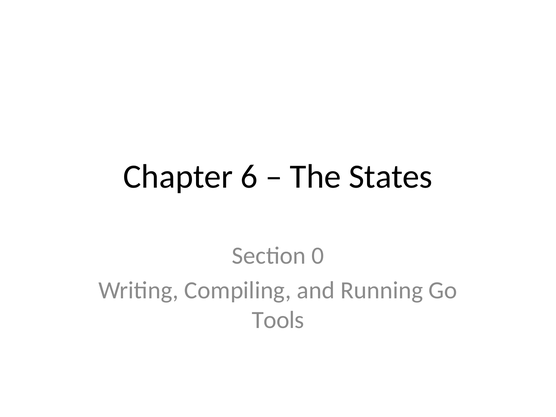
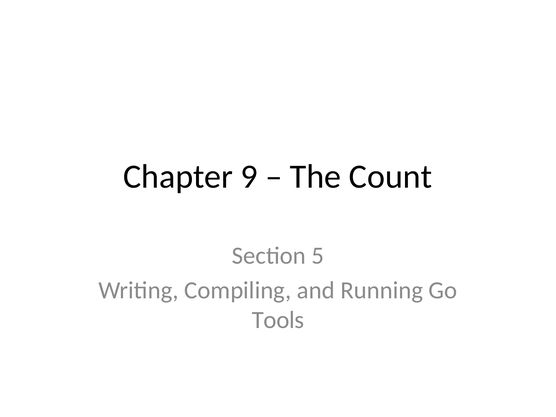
6: 6 -> 9 (249, 177)
States: States -> Count (391, 177)
0: 0 -> 5 (318, 256)
